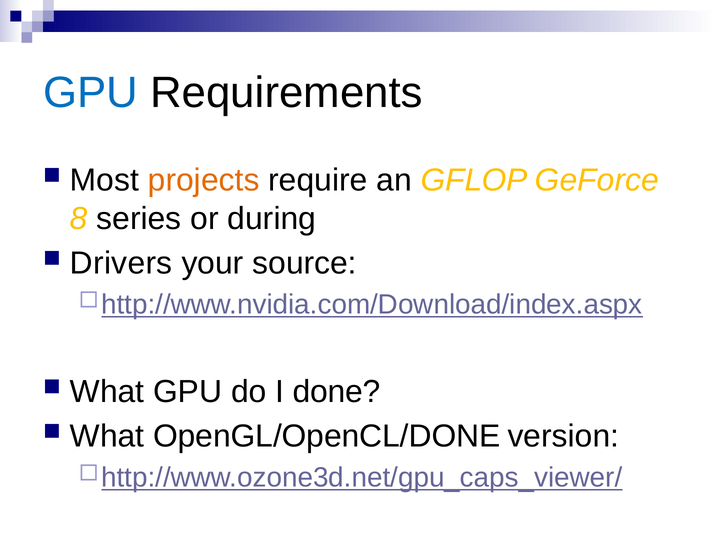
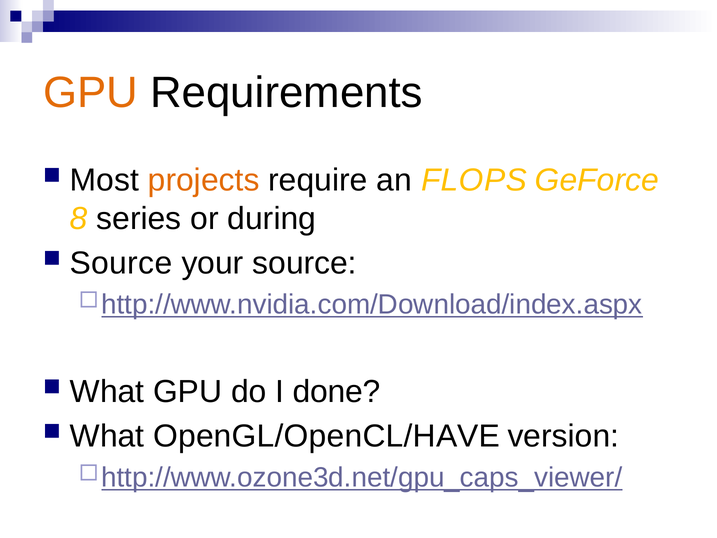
GPU colour: blue -> orange (90, 93)
GFLOP: GFLOP -> FLOPS (474, 180)
Drivers: Drivers -> Source (121, 263)
OpenGL/OpenCL/DONE: OpenGL/OpenCL/DONE -> OpenGL/OpenCL/HAVE (327, 436)
